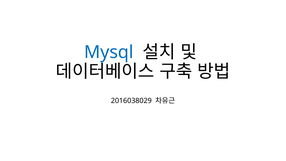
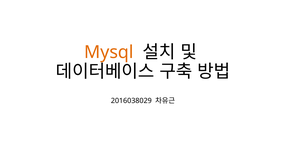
Mysql colour: blue -> orange (109, 52)
